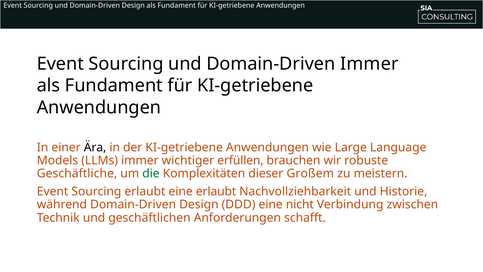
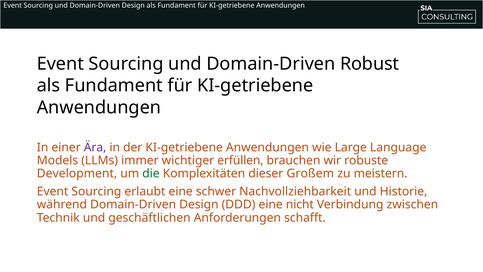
Domain-Driven Immer: Immer -> Robust (370, 64)
Ära colour: black -> purple (95, 147)
Geschäftliche: Geschäftliche -> Development (77, 173)
eine erlaubt: erlaubt -> schwer (216, 191)
